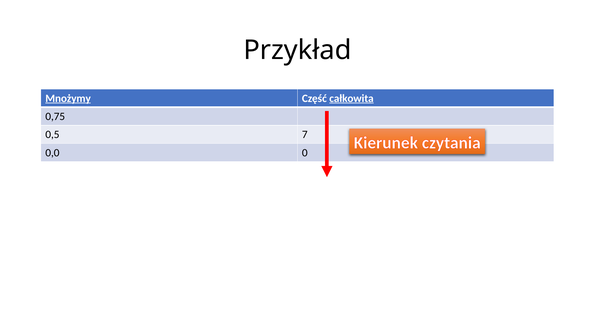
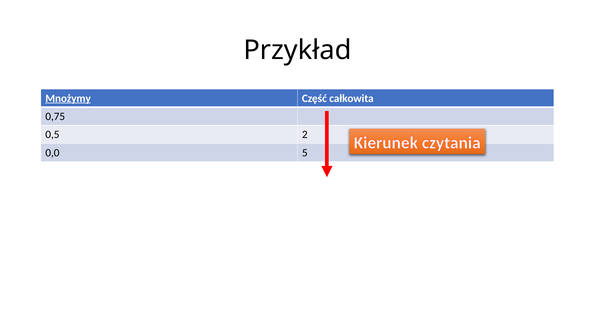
całkowita underline: present -> none (351, 98)
7: 7 -> 2 (305, 134)
0: 0 -> 5 (305, 153)
